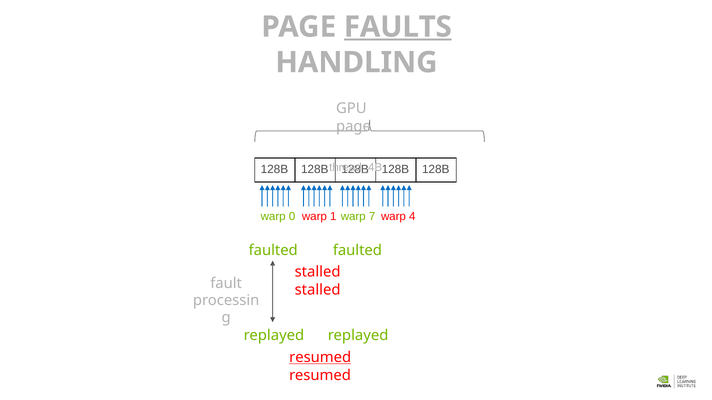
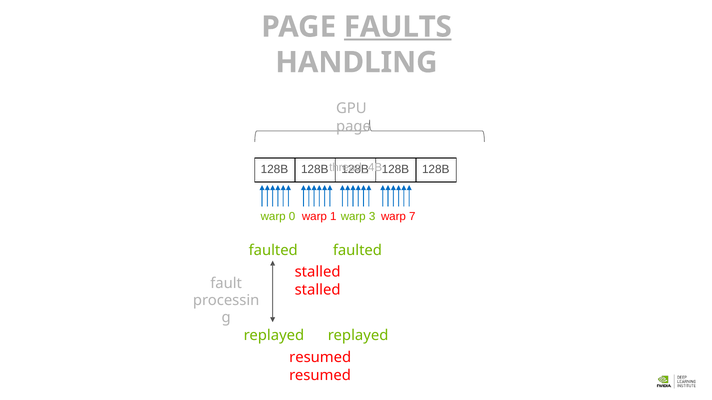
7: 7 -> 3 (372, 217)
4: 4 -> 7 (412, 217)
resumed underline: present -> none (320, 358)
